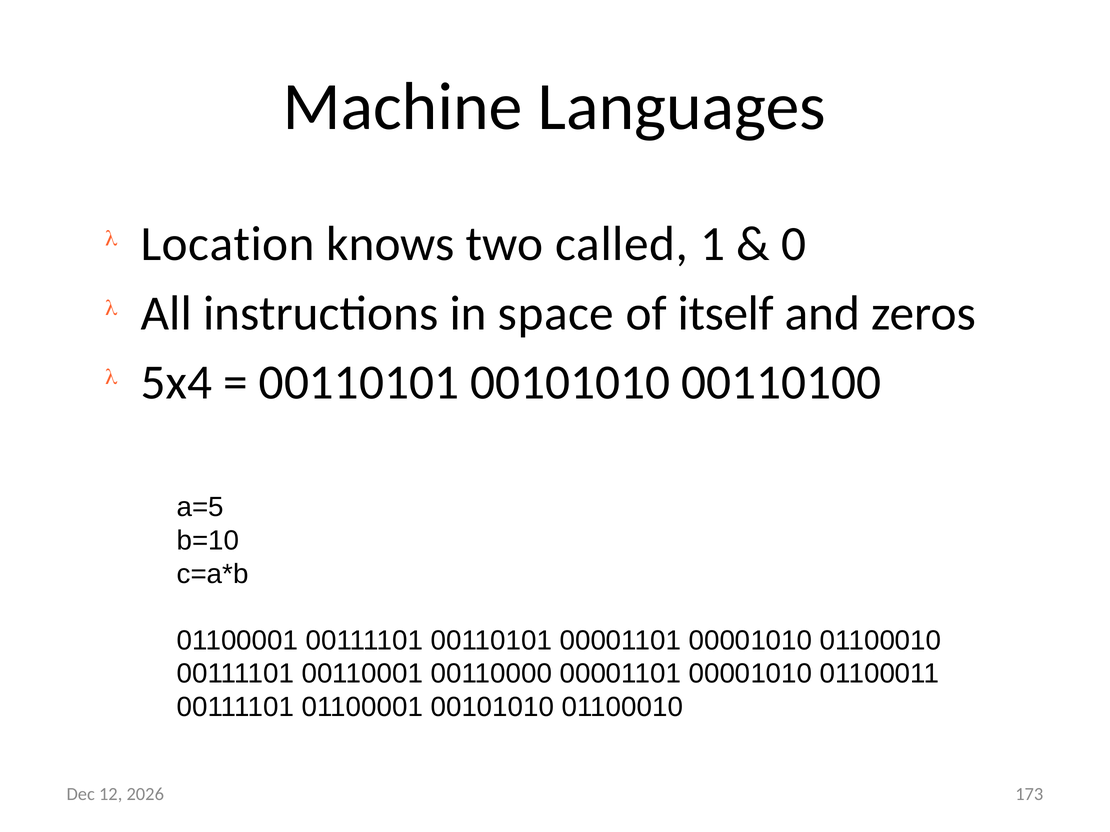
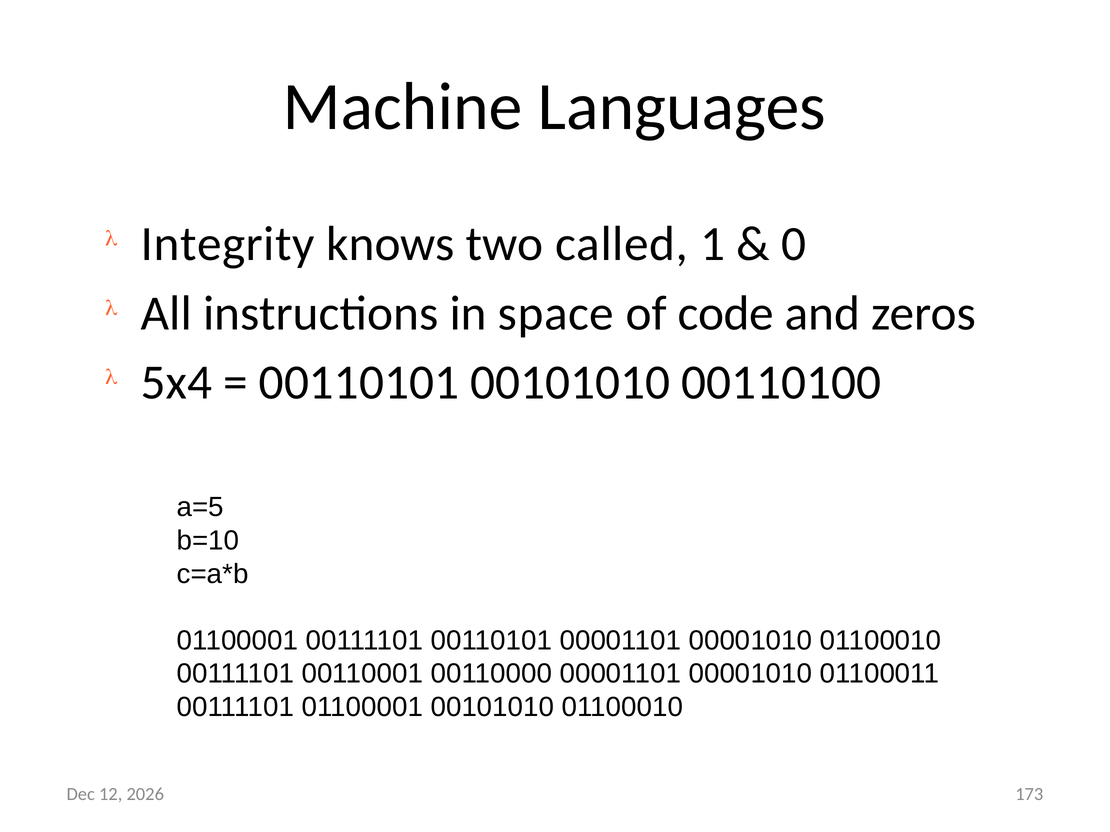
Location: Location -> Integrity (228, 244)
itself: itself -> code (726, 313)
